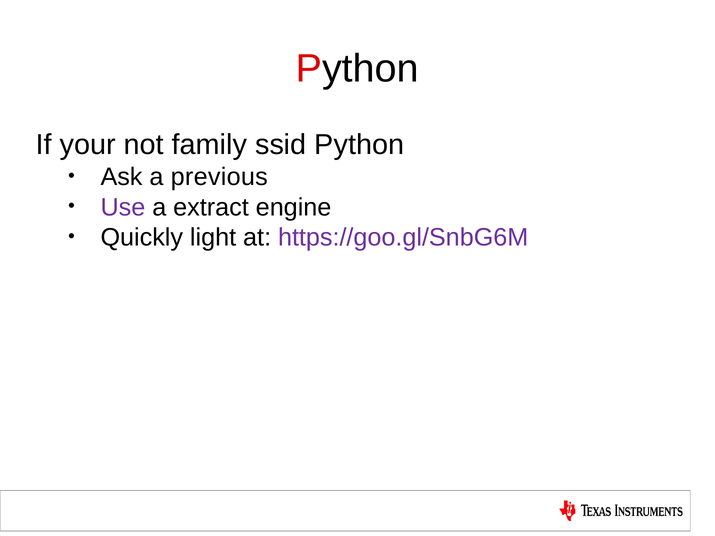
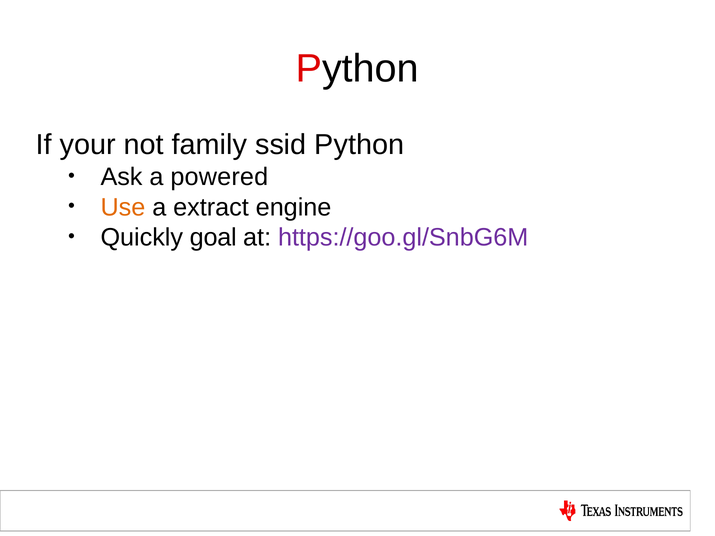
previous: previous -> powered (219, 177)
Use colour: purple -> orange (123, 207)
light: light -> goal (213, 238)
